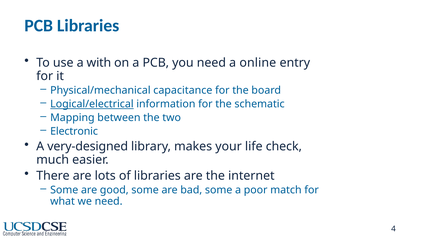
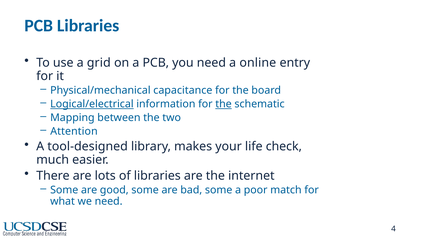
with: with -> grid (99, 63)
the underline: none -> present (224, 104)
Electronic: Electronic -> Attention (74, 132)
very-designed: very-designed -> tool-designed (88, 147)
